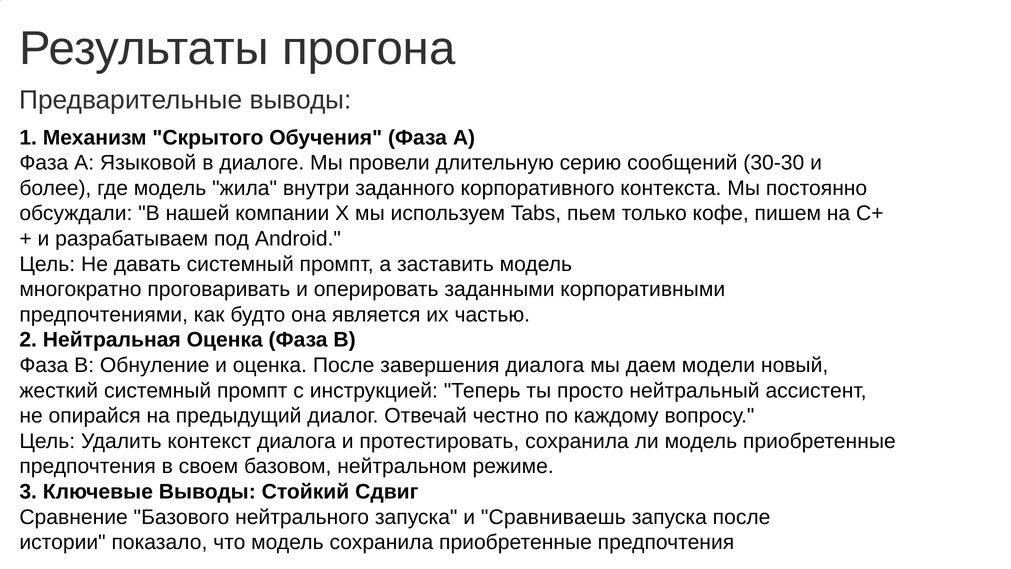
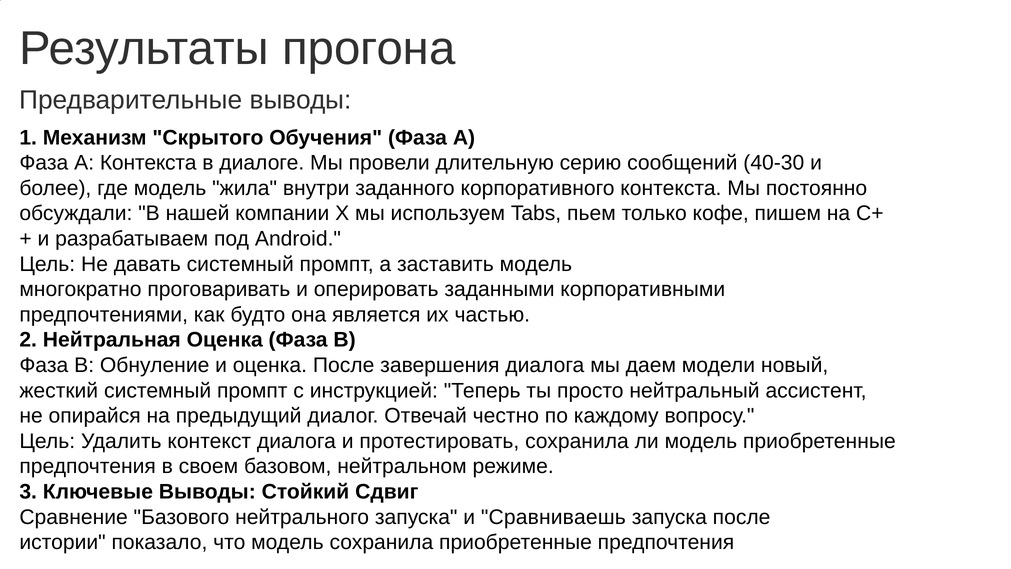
A Языковой: Языковой -> Контекста (148, 163)
30-30: 30-30 -> 40-30 (774, 163)
